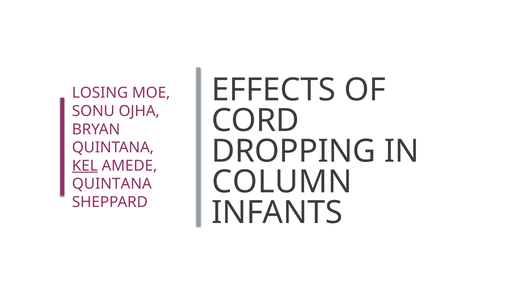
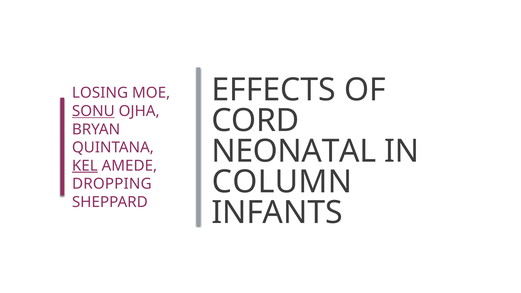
SONU underline: none -> present (93, 111)
DROPPING: DROPPING -> NEONATAL (294, 151)
QUINTANA: QUINTANA -> DROPPING (112, 184)
